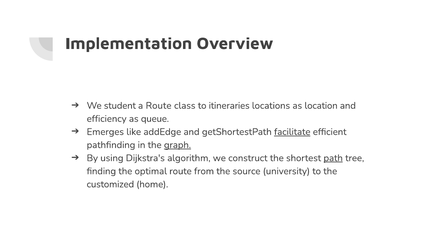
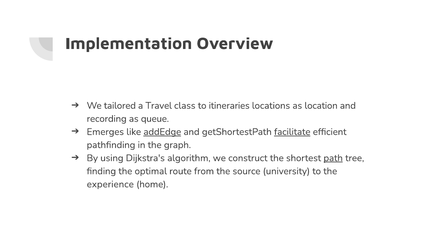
student: student -> tailored (120, 105)
a Route: Route -> Travel (159, 105)
efficiency: efficiency -> recording (107, 119)
addEdge underline: none -> present (162, 132)
graph underline: present -> none (177, 145)
customized: customized -> experience (110, 184)
